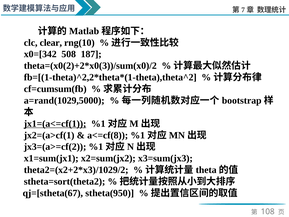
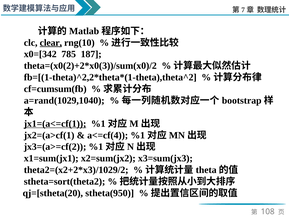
clear underline: none -> present (51, 43)
508: 508 -> 785 (69, 54)
a=rand(1029,5000: a=rand(1029,5000 -> a=rand(1029,1040 (64, 100)
a<=cf(8: a<=cf(8 -> a<=cf(4 (108, 135)
qj=[stheta(67: qj=[stheta(67 -> qj=[stheta(20 (53, 193)
